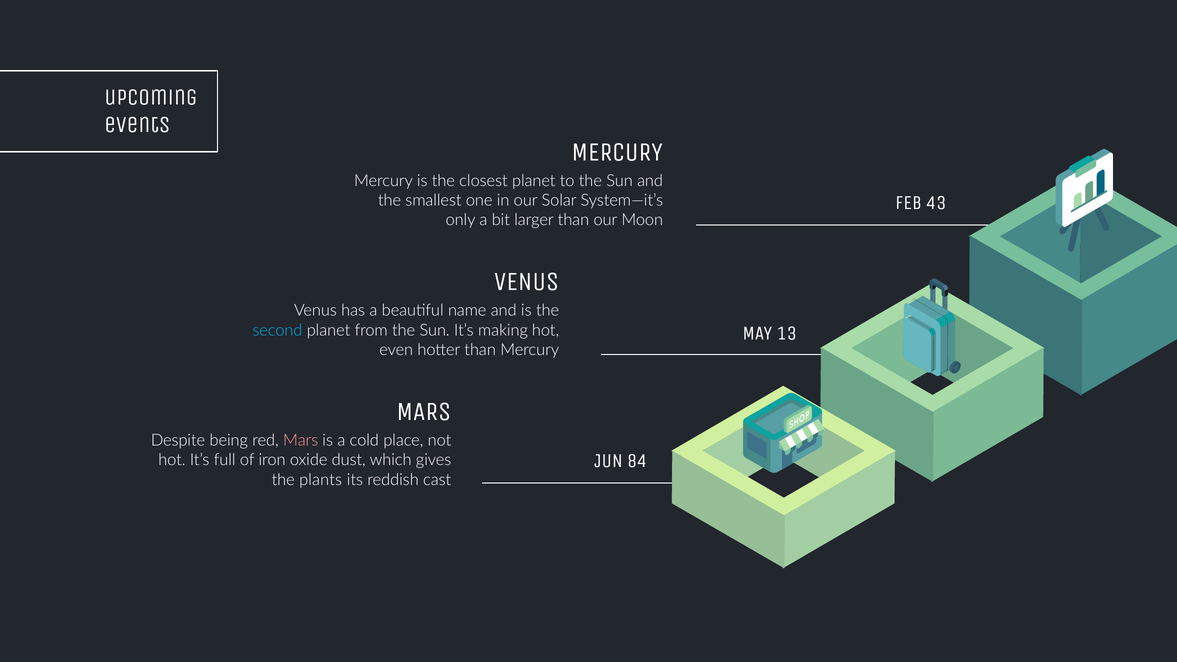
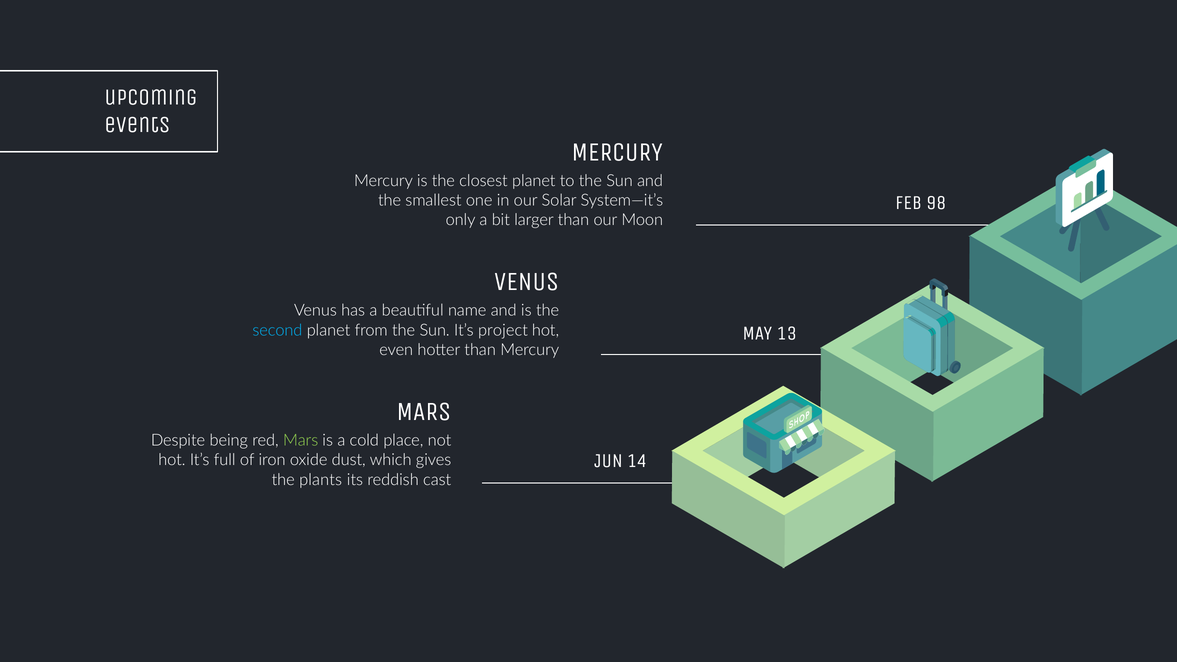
43: 43 -> 98 (936, 203)
making: making -> project (503, 330)
Mars colour: pink -> light green (301, 440)
84: 84 -> 14 (637, 461)
